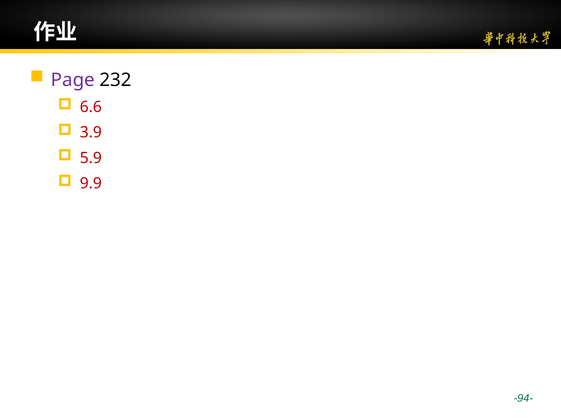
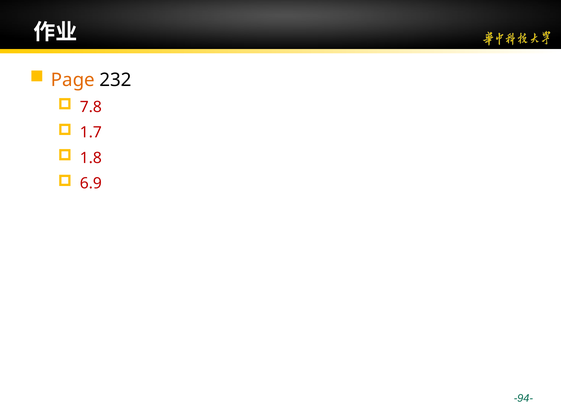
Page colour: purple -> orange (73, 80)
6.6: 6.6 -> 7.8 (91, 107)
3.9: 3.9 -> 1.7 (91, 133)
5.9: 5.9 -> 1.8 (91, 158)
9.9: 9.9 -> 6.9 (91, 184)
